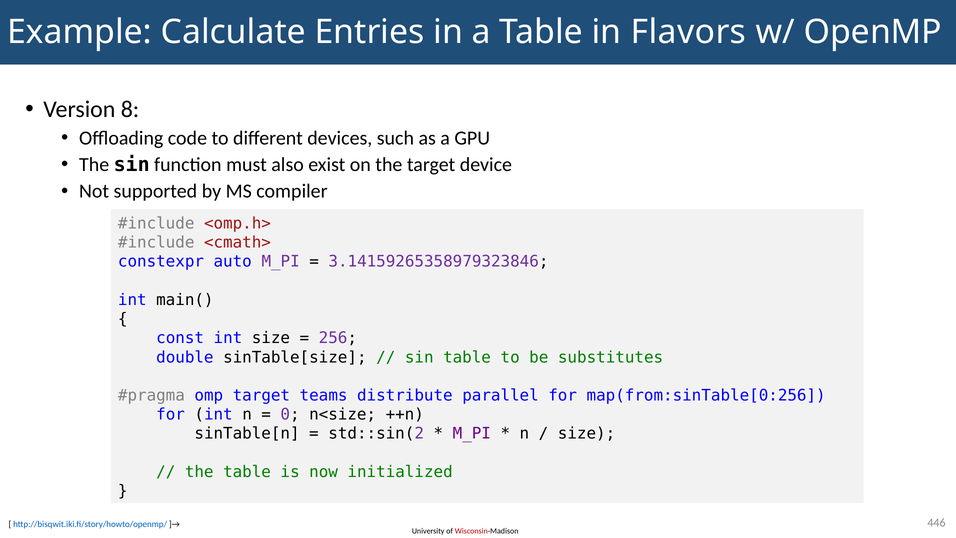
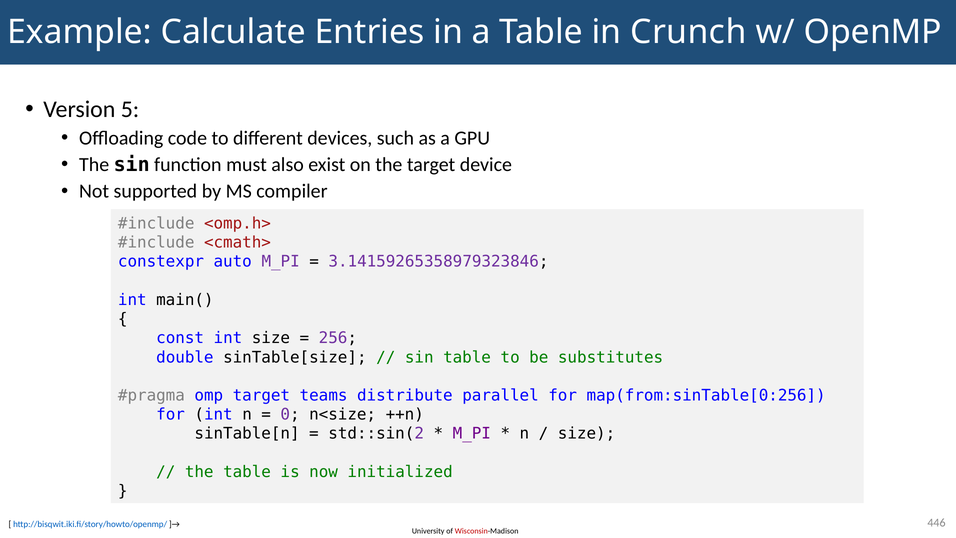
Flavors: Flavors -> Crunch (688, 32)
8: 8 -> 5 (130, 109)
